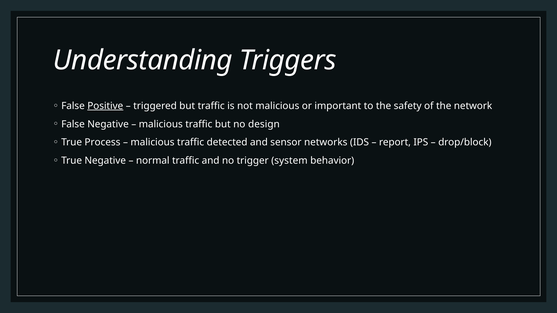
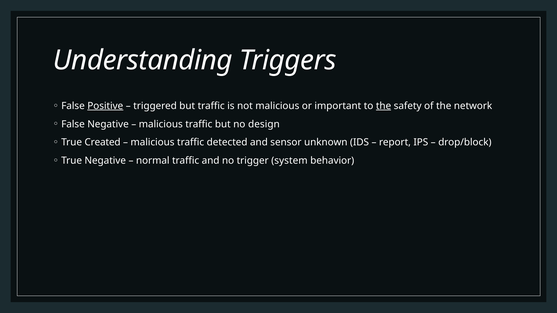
the underline: none -> present (384, 106)
Process: Process -> Created (103, 142)
networks: networks -> unknown (326, 142)
